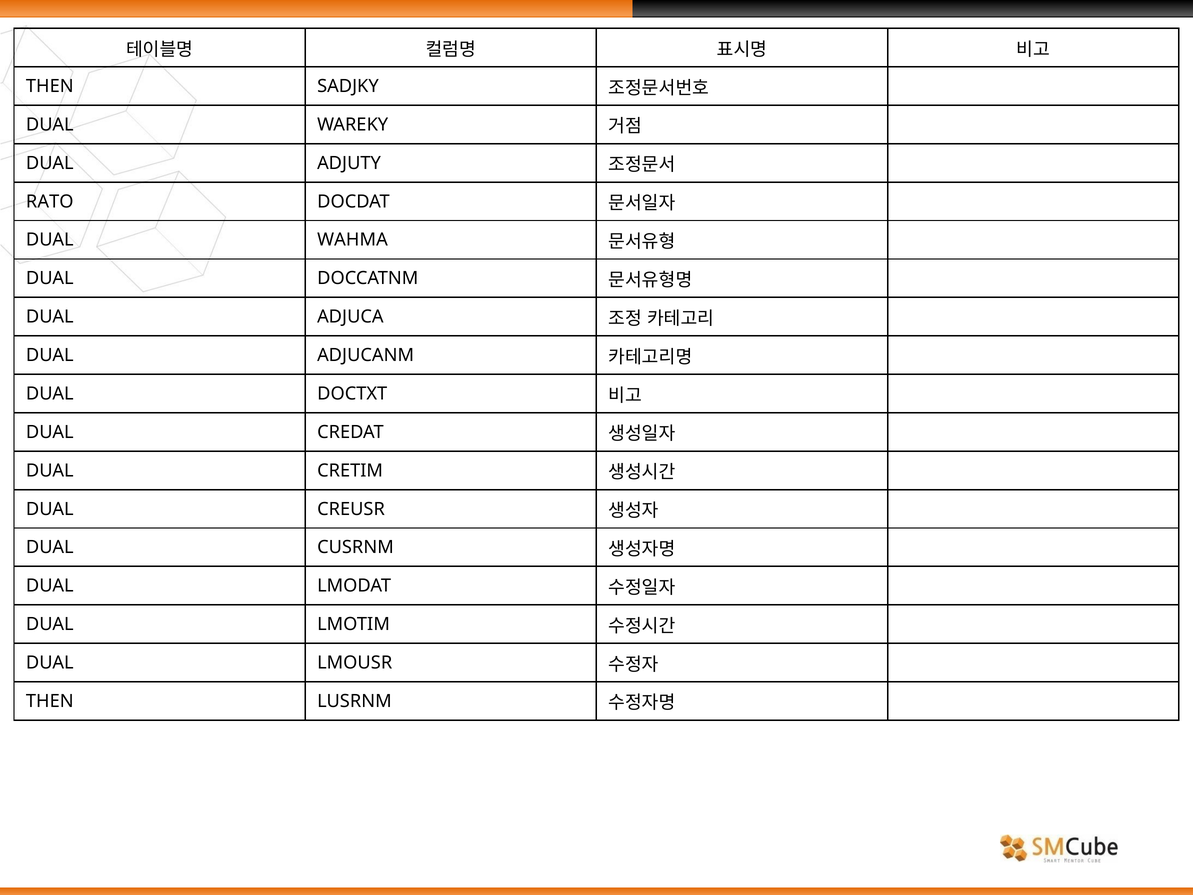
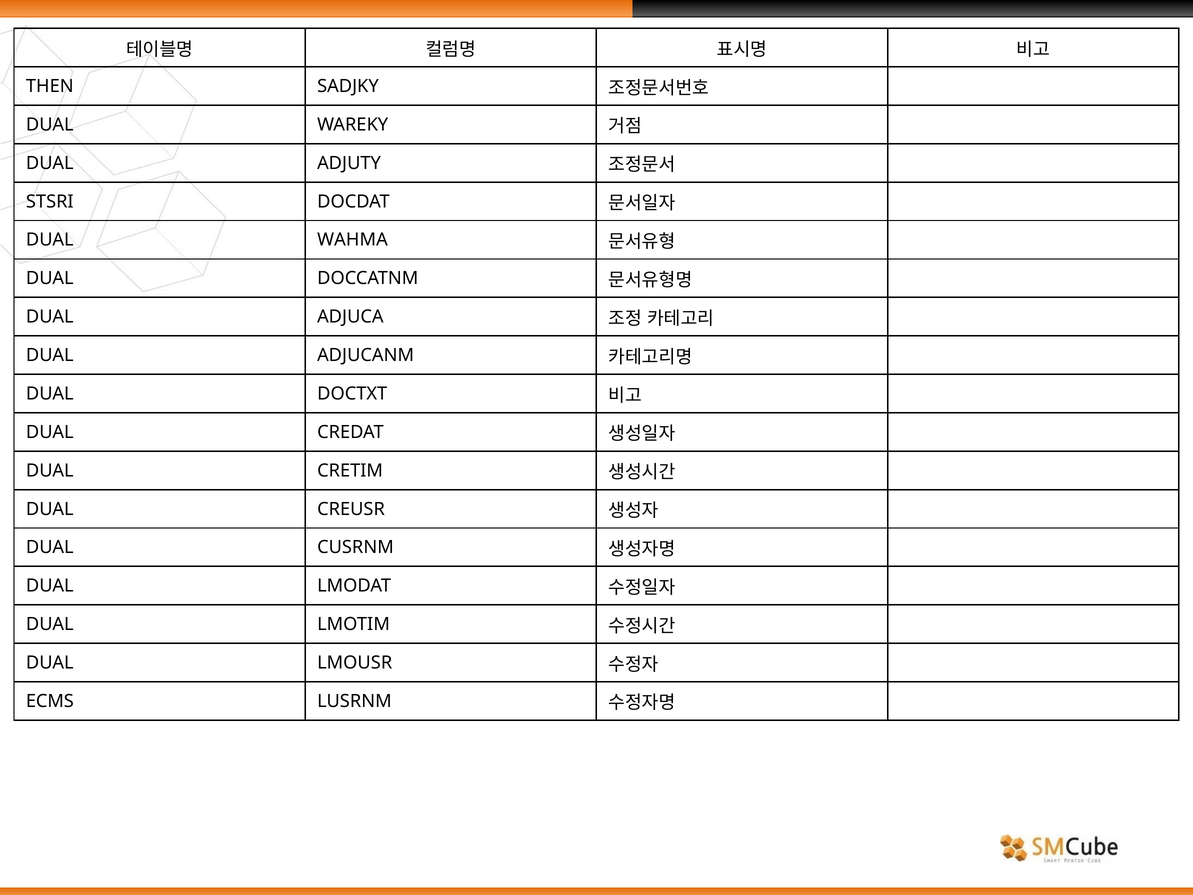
RATO: RATO -> STSRI (50, 201)
THEN: THEN -> ECMS (50, 701)
